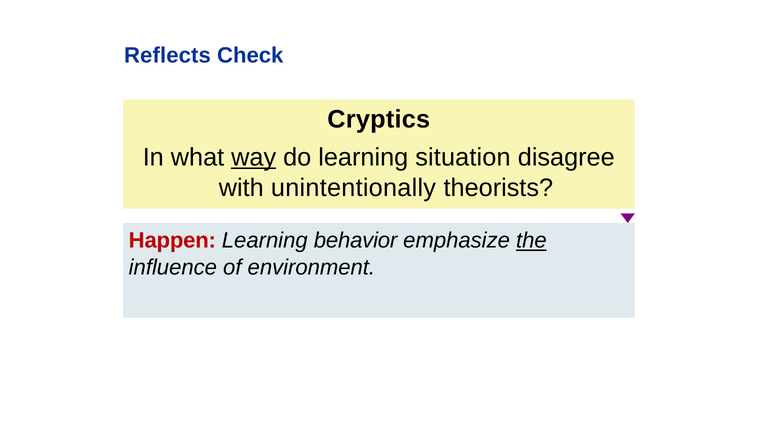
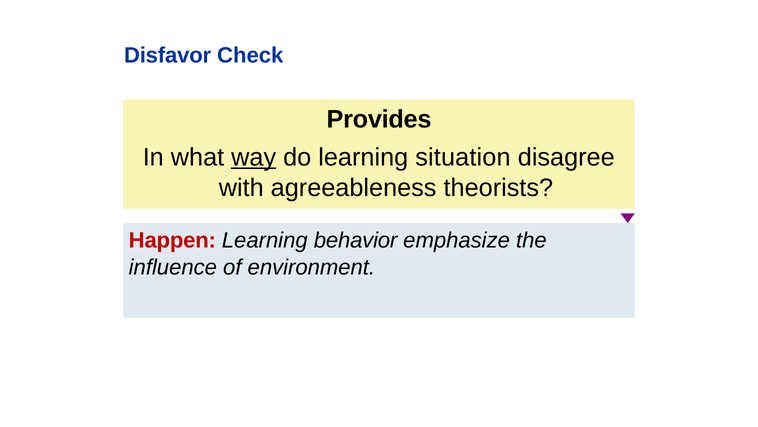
Reflects: Reflects -> Disfavor (168, 55)
Cryptics: Cryptics -> Provides (379, 119)
unintentionally: unintentionally -> agreeableness (354, 187)
the underline: present -> none (531, 240)
